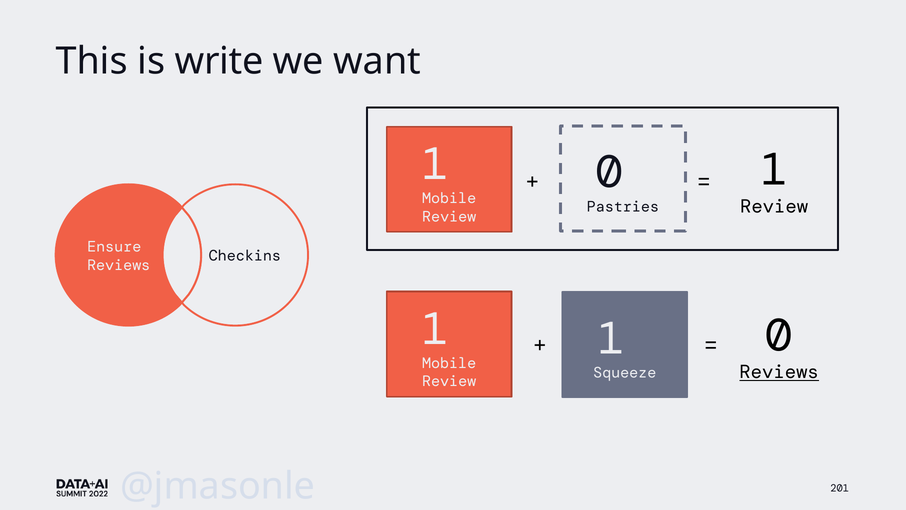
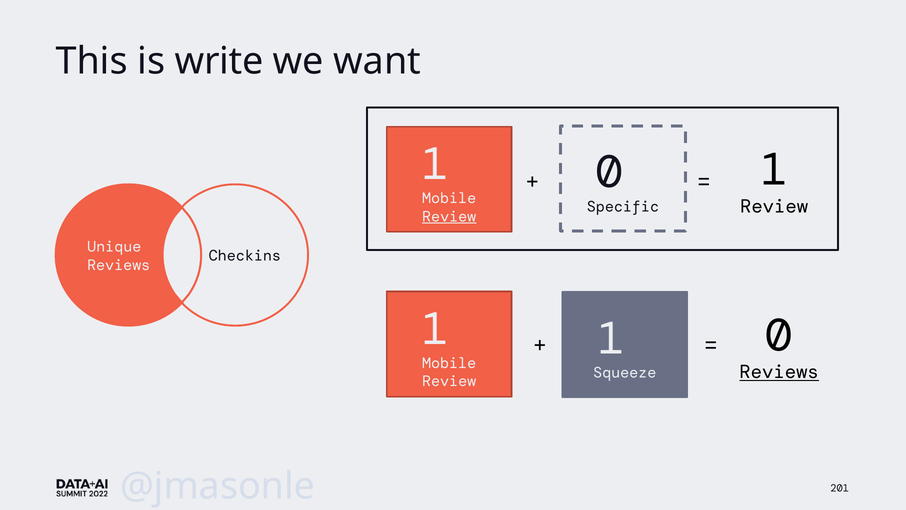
Pastries: Pastries -> Specific (623, 207)
Review underline: none -> present (449, 216)
Ensure: Ensure -> Unique (114, 247)
